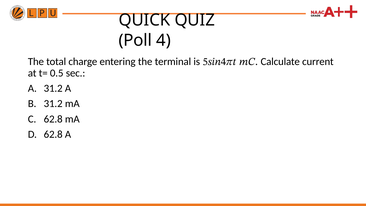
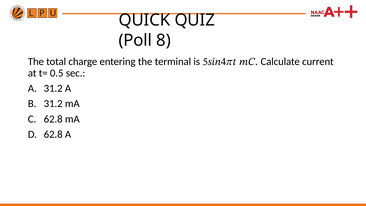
4: 4 -> 8 (164, 40)
